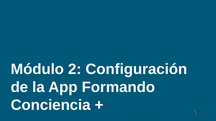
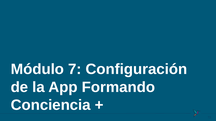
2: 2 -> 7 (75, 70)
